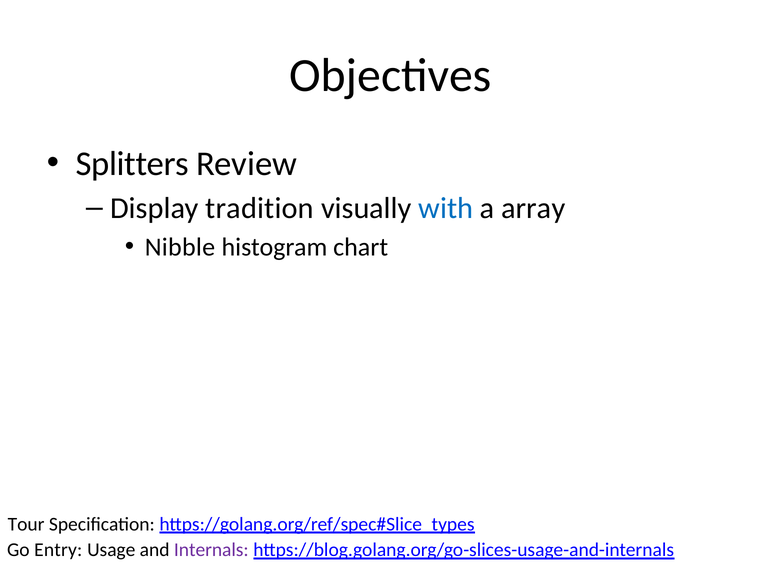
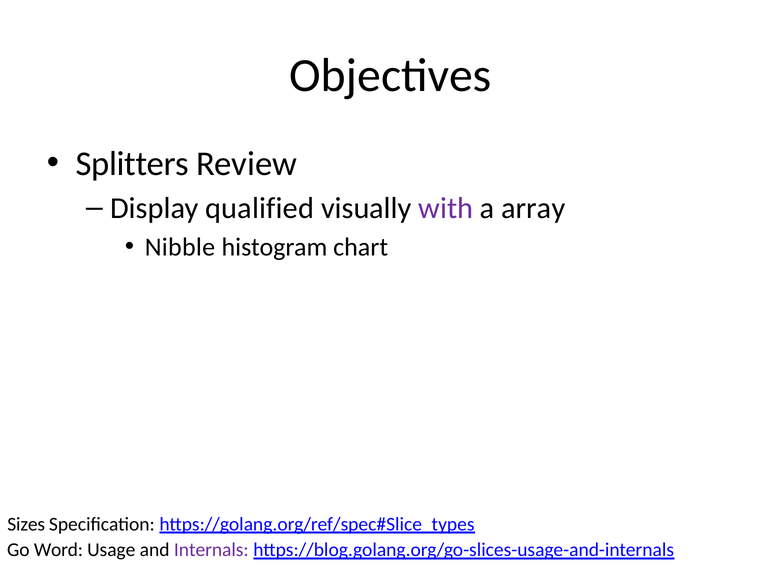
tradition: tradition -> qualified (260, 209)
with colour: blue -> purple (446, 209)
Tour: Tour -> Sizes (26, 525)
Entry: Entry -> Word (58, 551)
